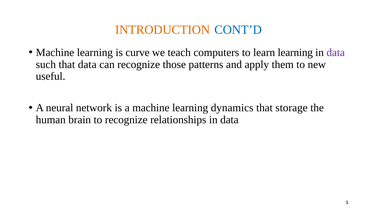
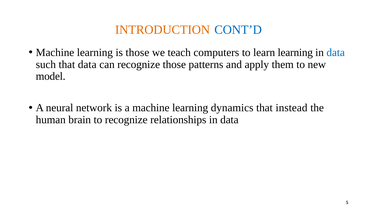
is curve: curve -> those (137, 53)
data colour: purple -> blue (336, 53)
useful: useful -> model (51, 76)
storage: storage -> instead (292, 108)
